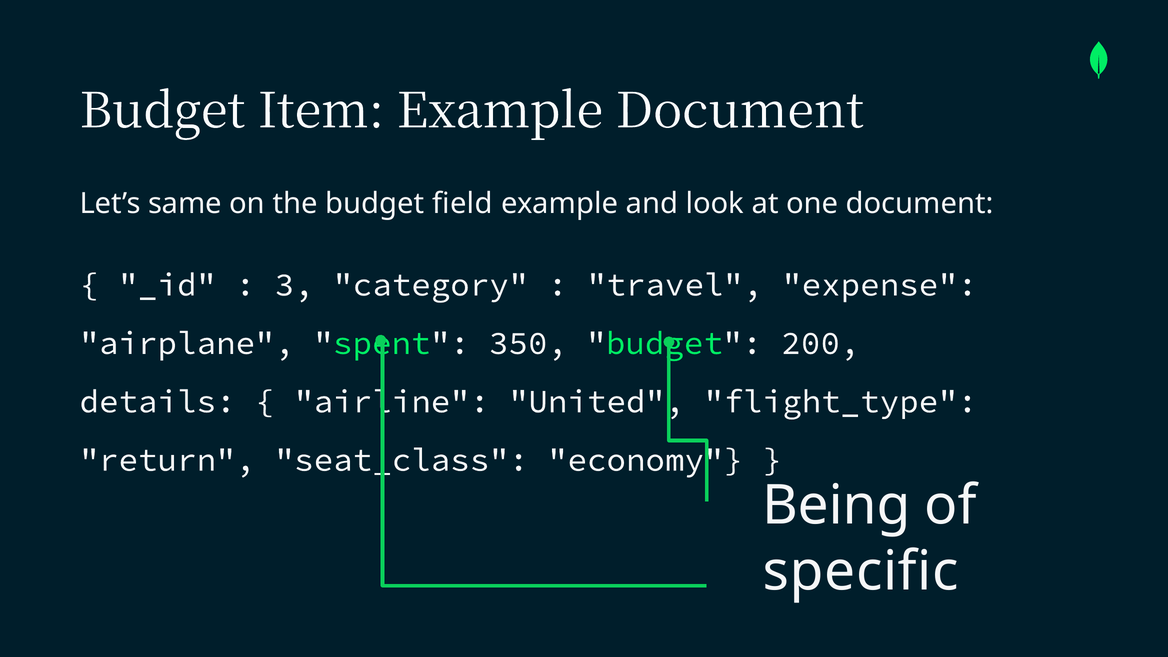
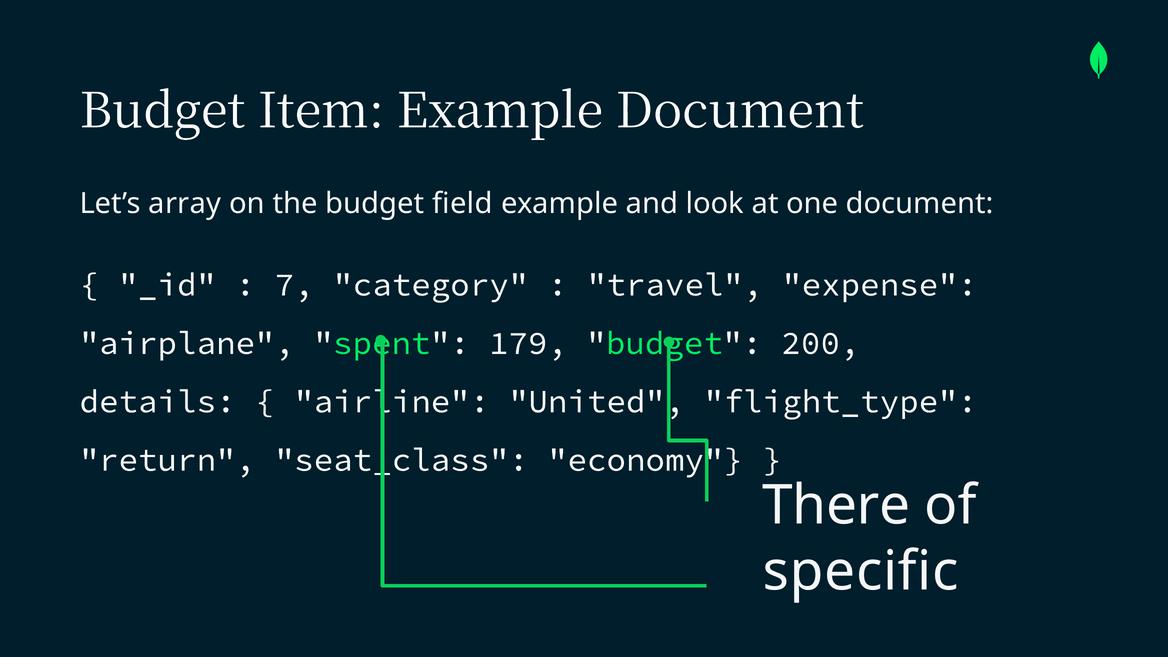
same: same -> array (185, 204)
3: 3 -> 7 (294, 285)
350: 350 -> 179 (528, 343)
Being: Being -> There (836, 506)
